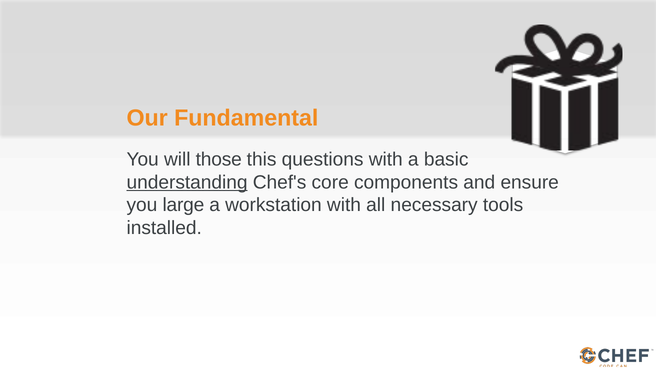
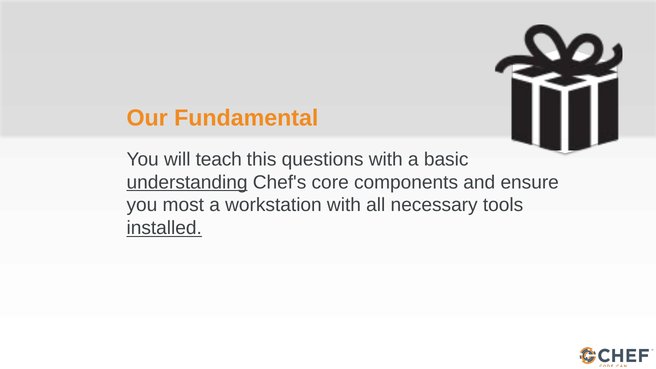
those: those -> teach (219, 159)
large: large -> most (183, 205)
installed underline: none -> present (164, 228)
